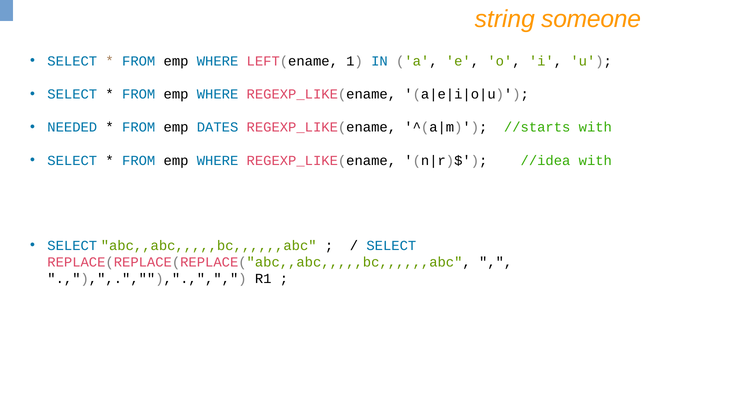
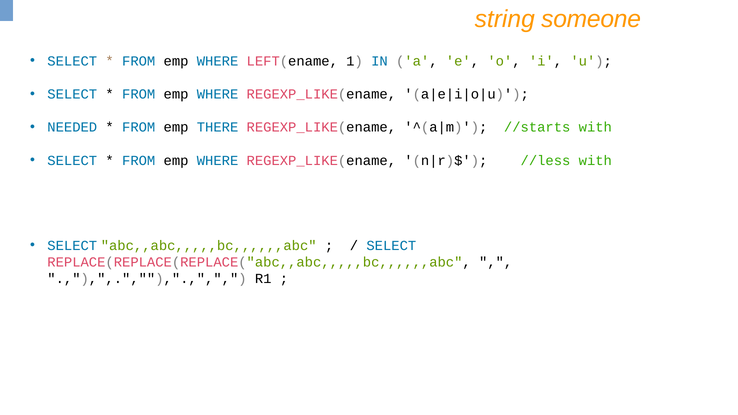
DATES: DATES -> THERE (218, 127)
//idea: //idea -> //less (545, 161)
